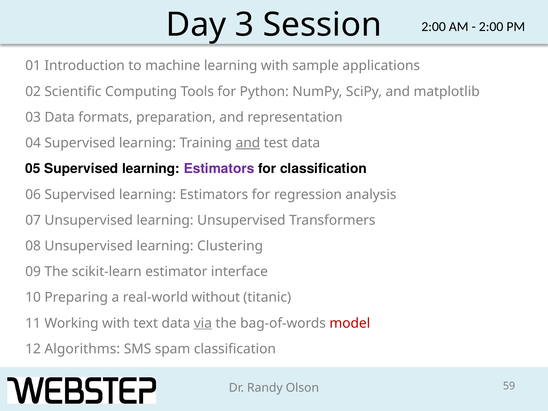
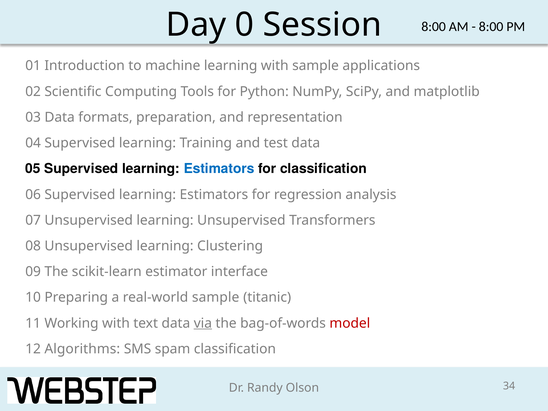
3: 3 -> 0 (245, 25)
2:00: 2:00 -> 8:00 (434, 27)
2:00: 2:00 -> 8:00 (491, 27)
and underline: present -> none (248, 143)
Estimators colour: purple -> blue (219, 169)
real-world without: without -> sample (216, 297)
59: 59 -> 34 (509, 386)
